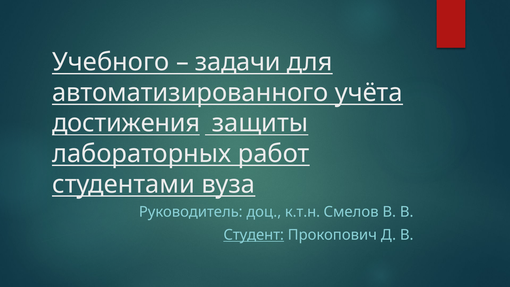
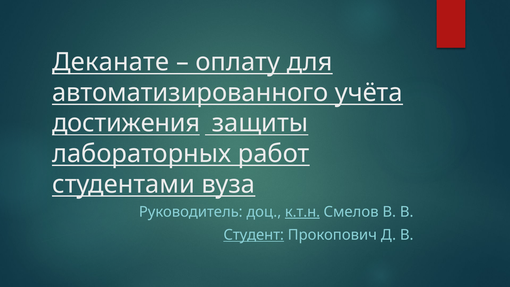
Учебного: Учебного -> Деканате (111, 62)
задачи: задачи -> оплату (238, 62)
к.т.н underline: none -> present (302, 212)
